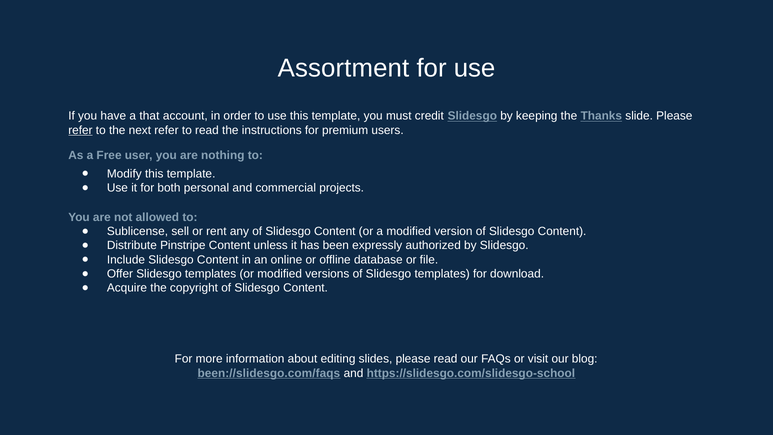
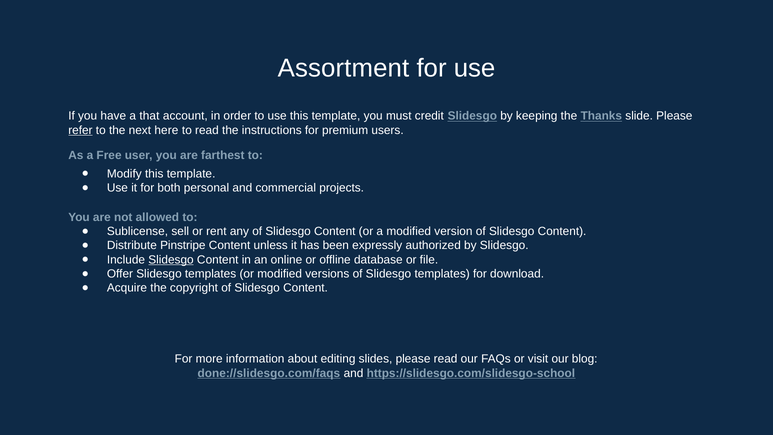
next refer: refer -> here (166, 130)
nothing: nothing -> farthest (223, 155)
Slidesgo underline: none -> present (171, 260)
been://slidesgo.com/faqs: been://slidesgo.com/faqs -> done://slidesgo.com/faqs (269, 373)
